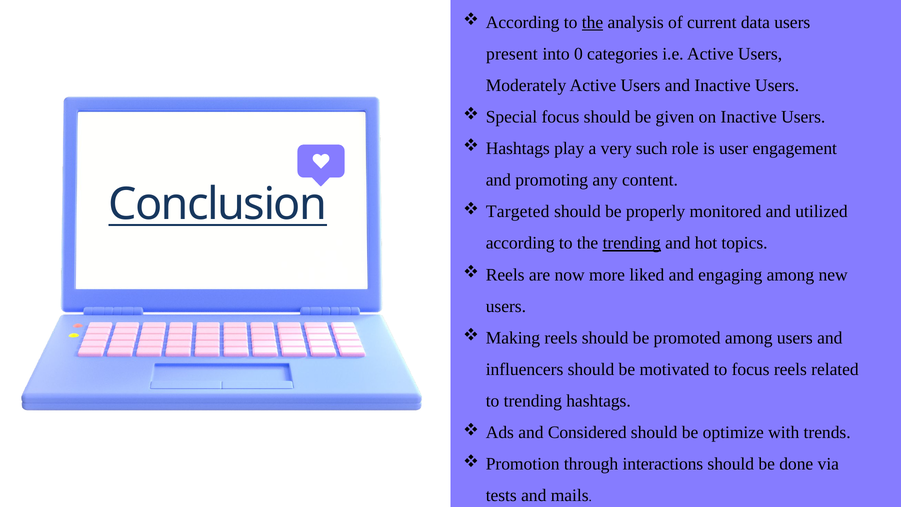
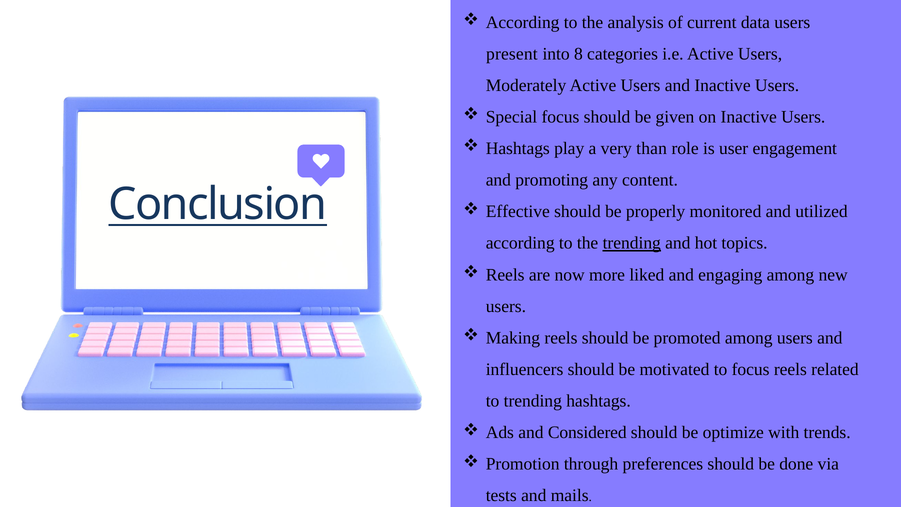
the underline: present -> none (592, 22)
0: 0 -> 8 (578, 54)
such: such -> than (652, 148)
Targeted: Targeted -> Effective (518, 212)
interactions: interactions -> preferences (663, 464)
